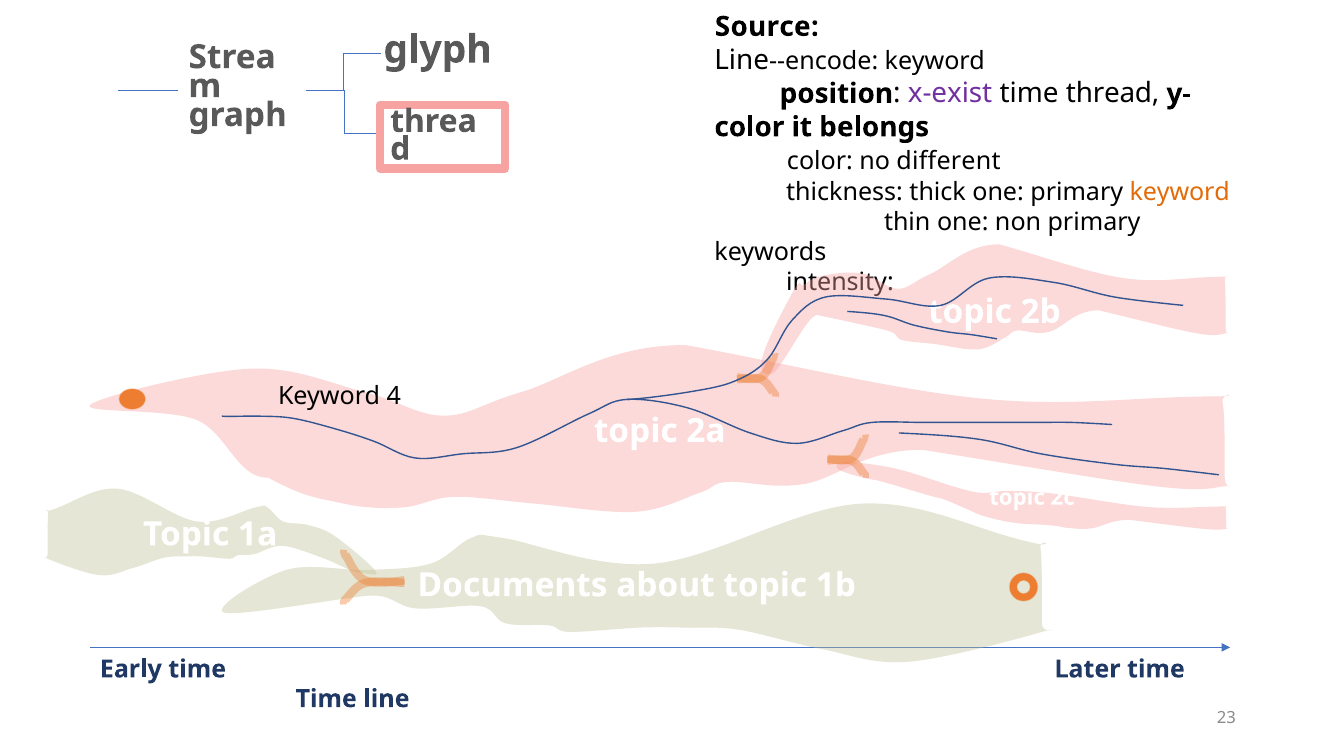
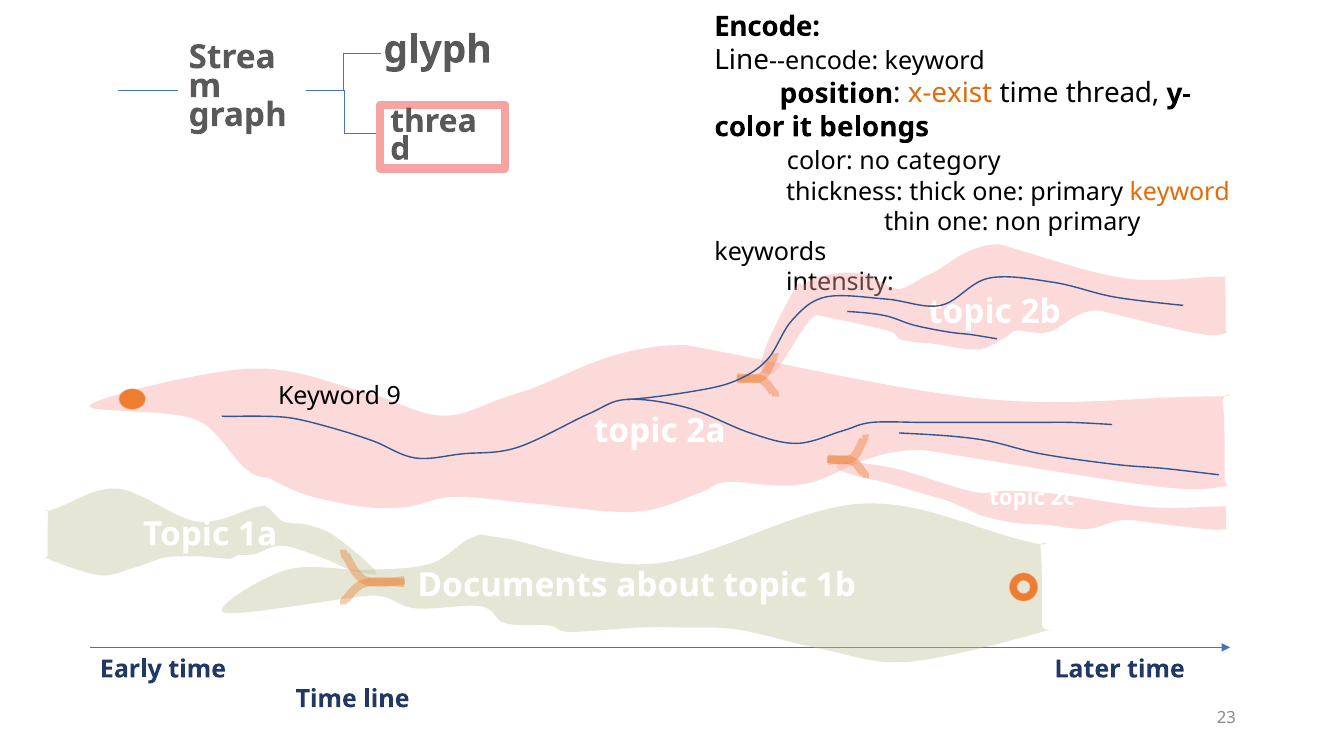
Source: Source -> Encode (767, 27)
x-exist colour: purple -> orange (950, 94)
different: different -> category (949, 161)
4: 4 -> 9 (394, 396)
